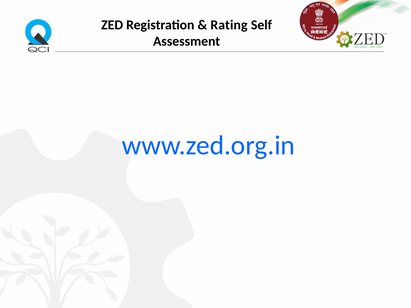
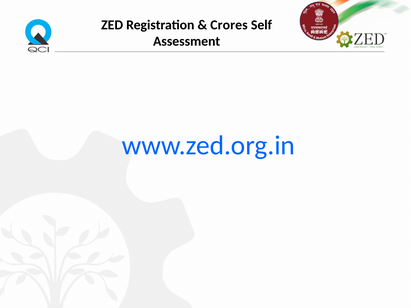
Rating: Rating -> Crores (229, 25)
